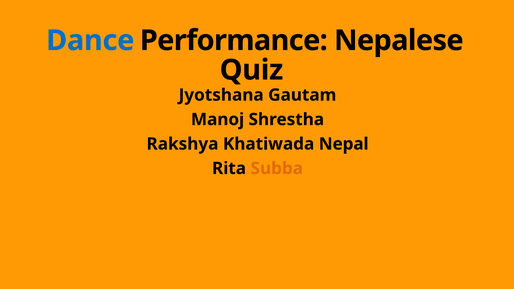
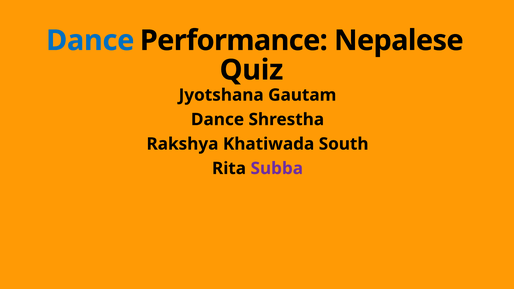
Manoj: Manoj -> Dance (218, 120)
Nepal: Nepal -> South (344, 144)
Subba colour: orange -> purple (277, 169)
